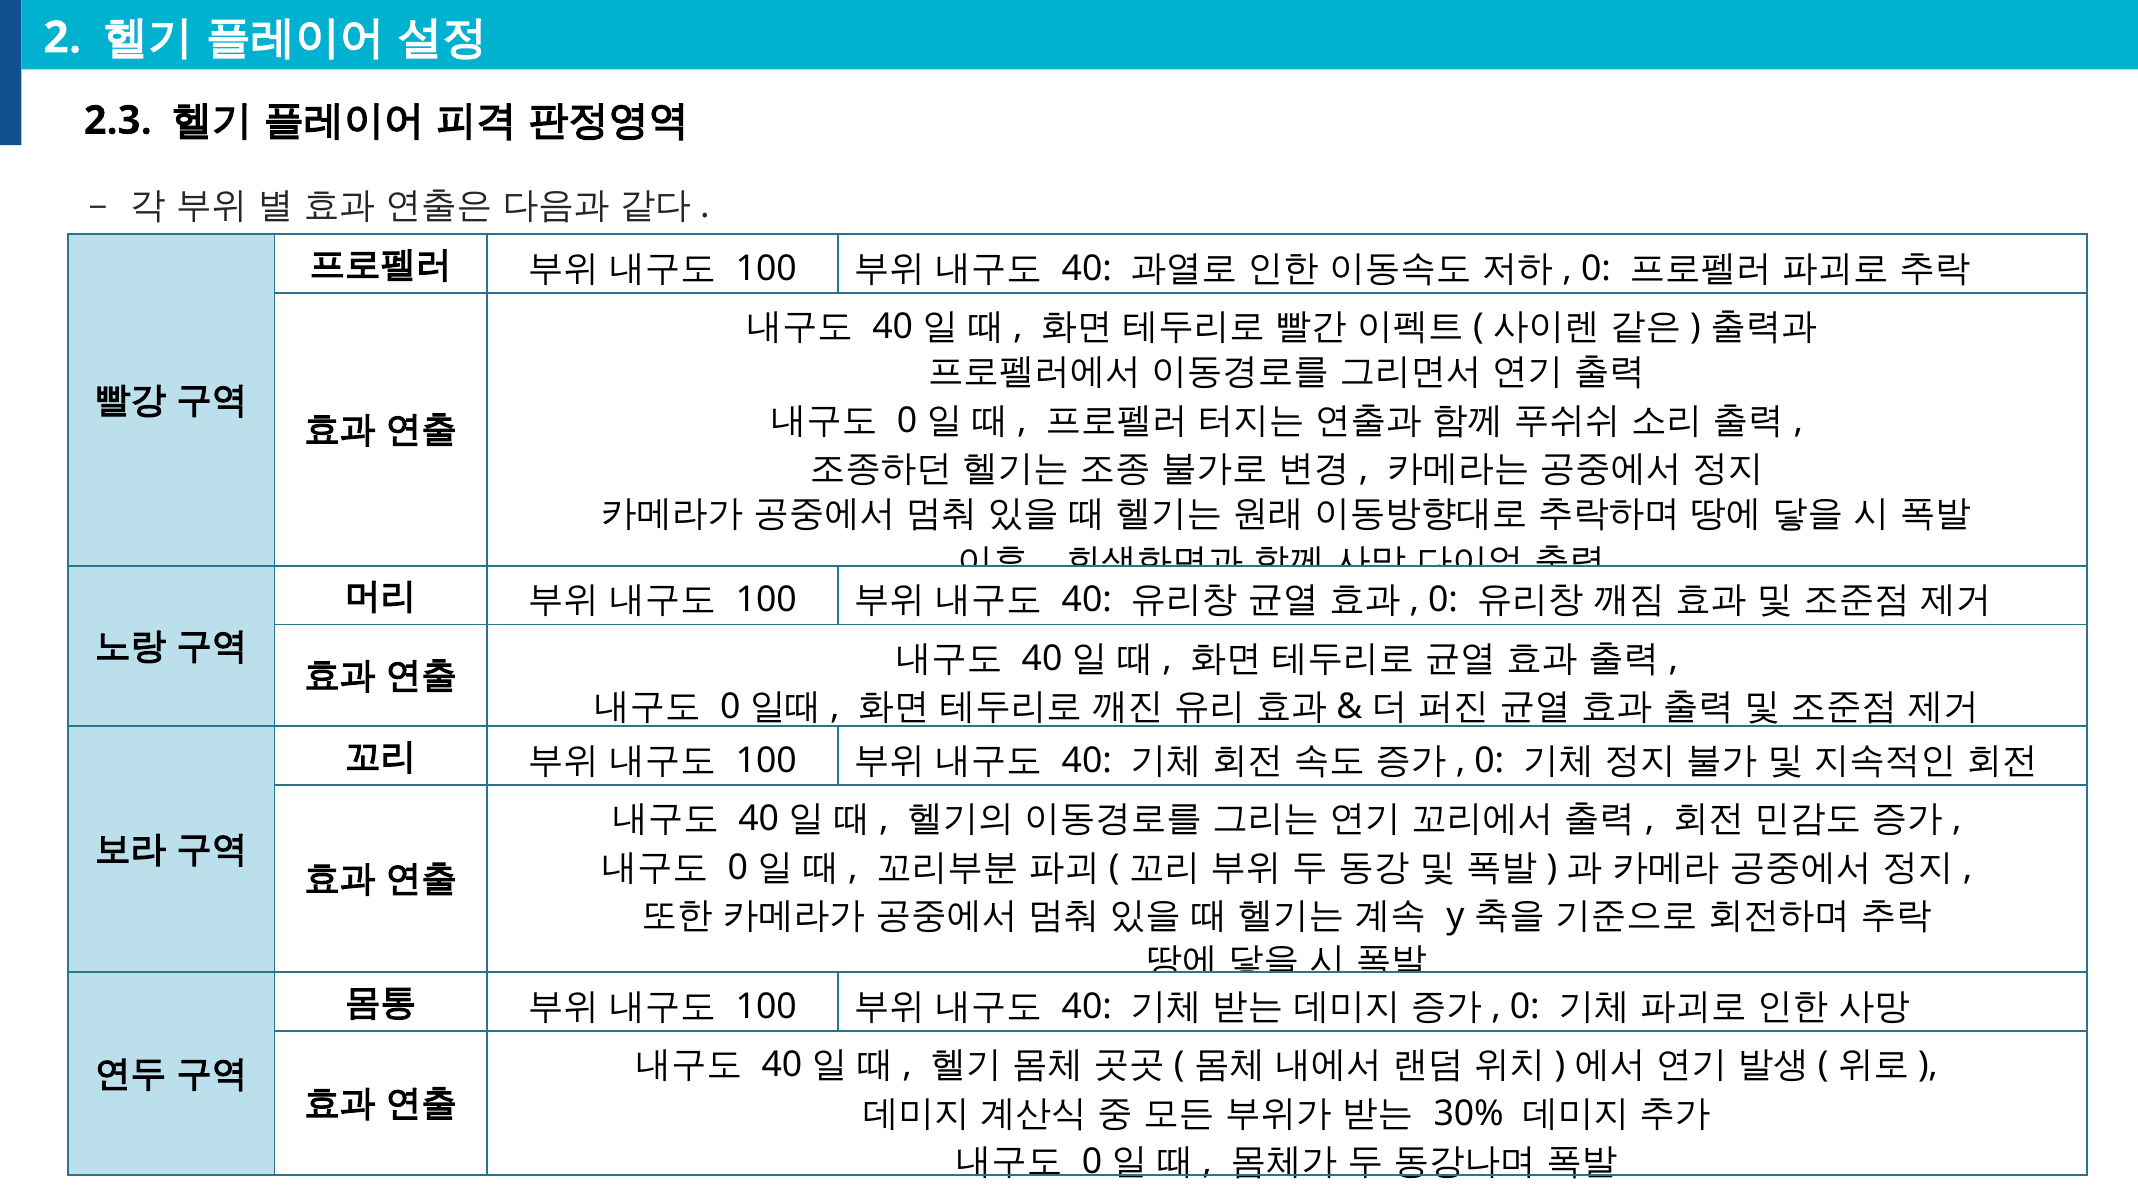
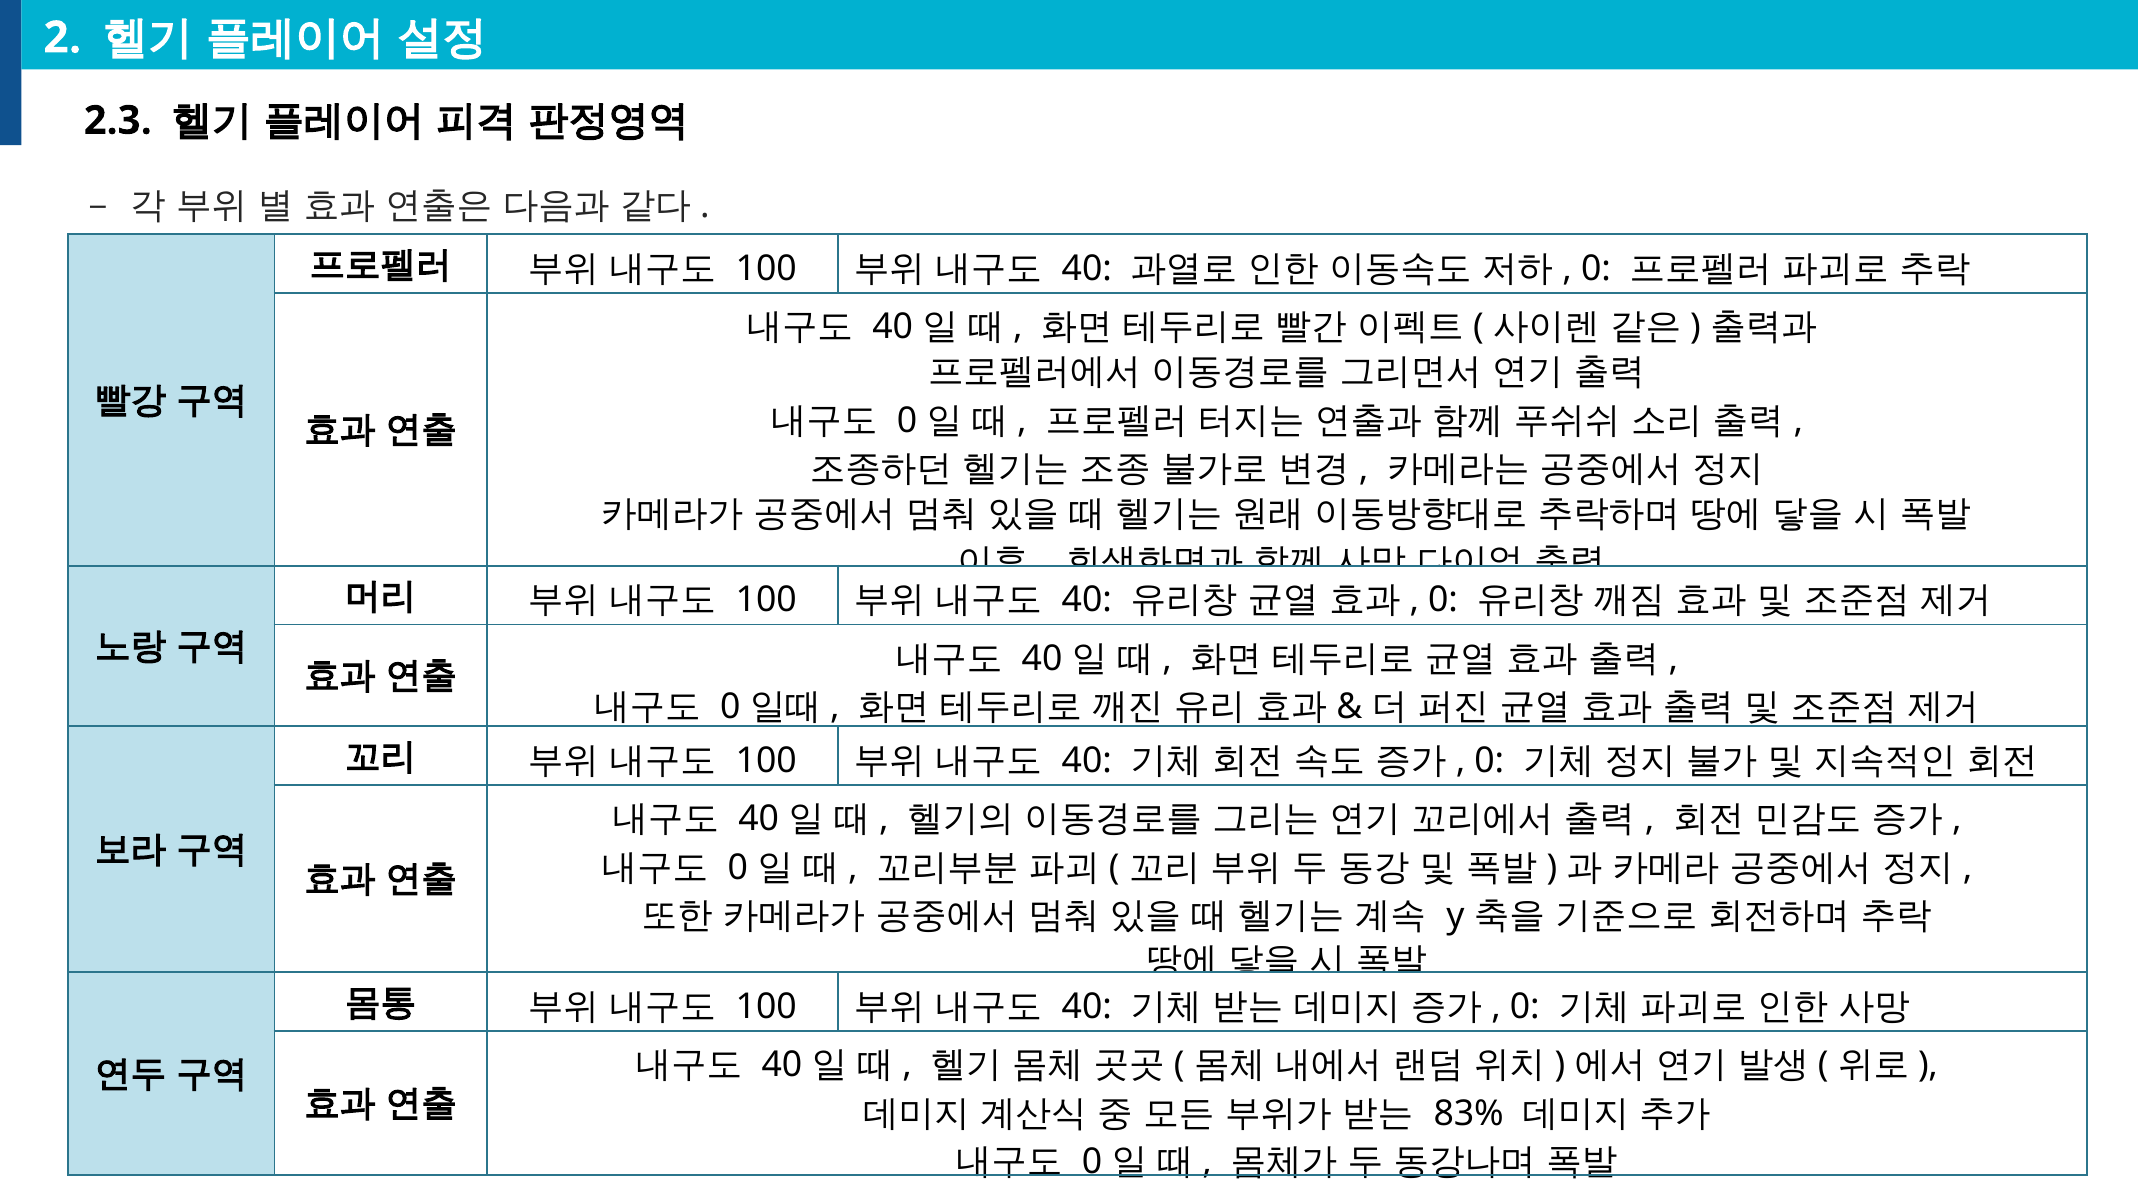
30%: 30% -> 83% (1469, 1113)
